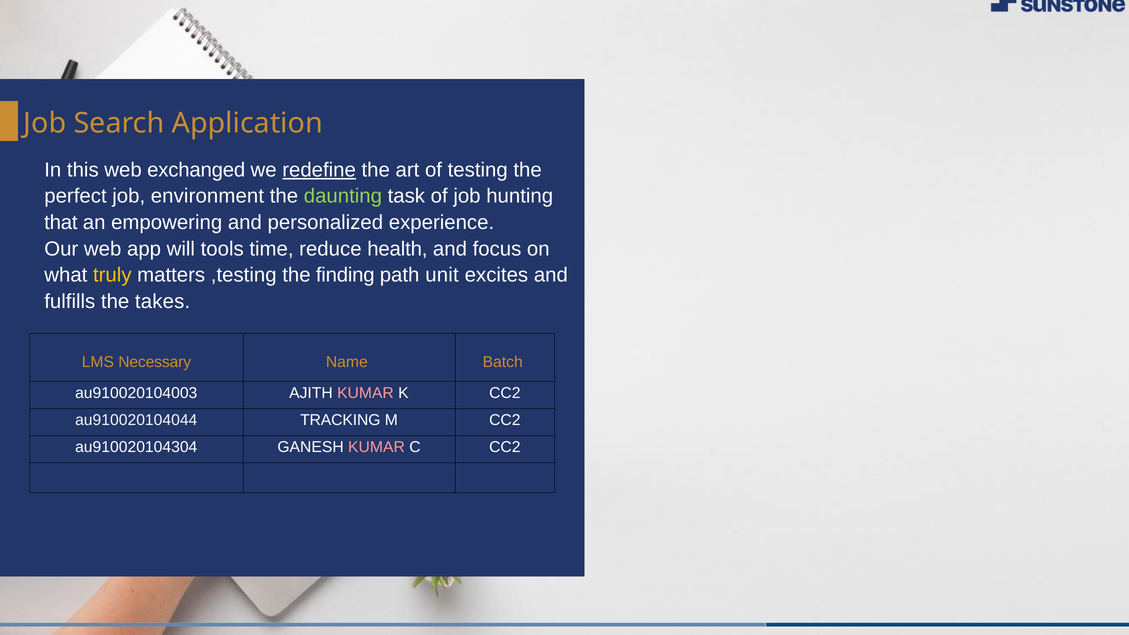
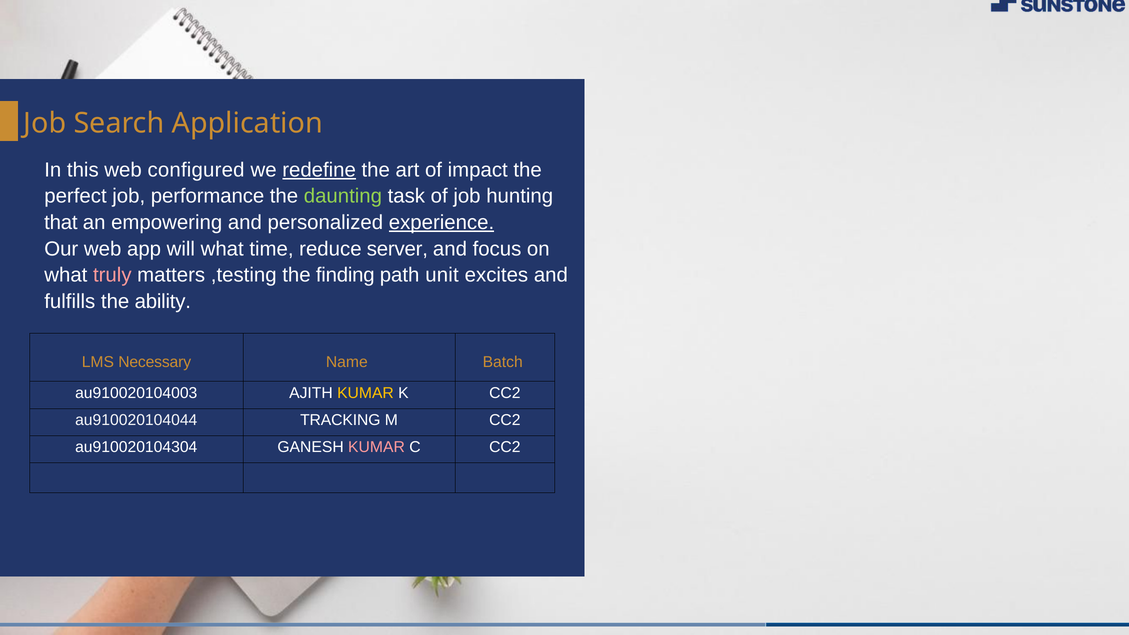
exchanged: exchanged -> configured (196, 170)
testing: testing -> impact (478, 170)
environment: environment -> performance (208, 196)
experience underline: none -> present (441, 223)
will tools: tools -> what (222, 249)
health: health -> server (397, 249)
truly colour: yellow -> pink (112, 275)
takes: takes -> ability (163, 302)
KUMAR colour: pink -> yellow (365, 393)
